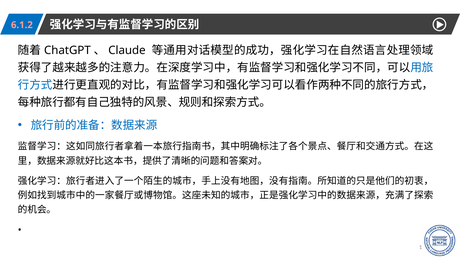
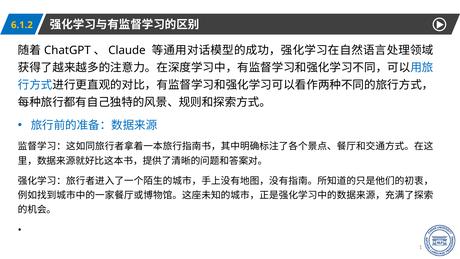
6.1.2 colour: pink -> yellow (22, 25)
